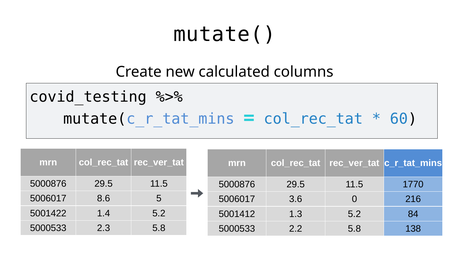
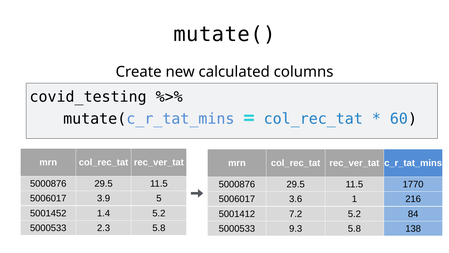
8.6: 8.6 -> 3.9 (104, 198)
0: 0 -> 1 (354, 199)
5001422: 5001422 -> 5001452 (48, 213)
1.3: 1.3 -> 7.2 (296, 214)
2.2: 2.2 -> 9.3 (296, 228)
